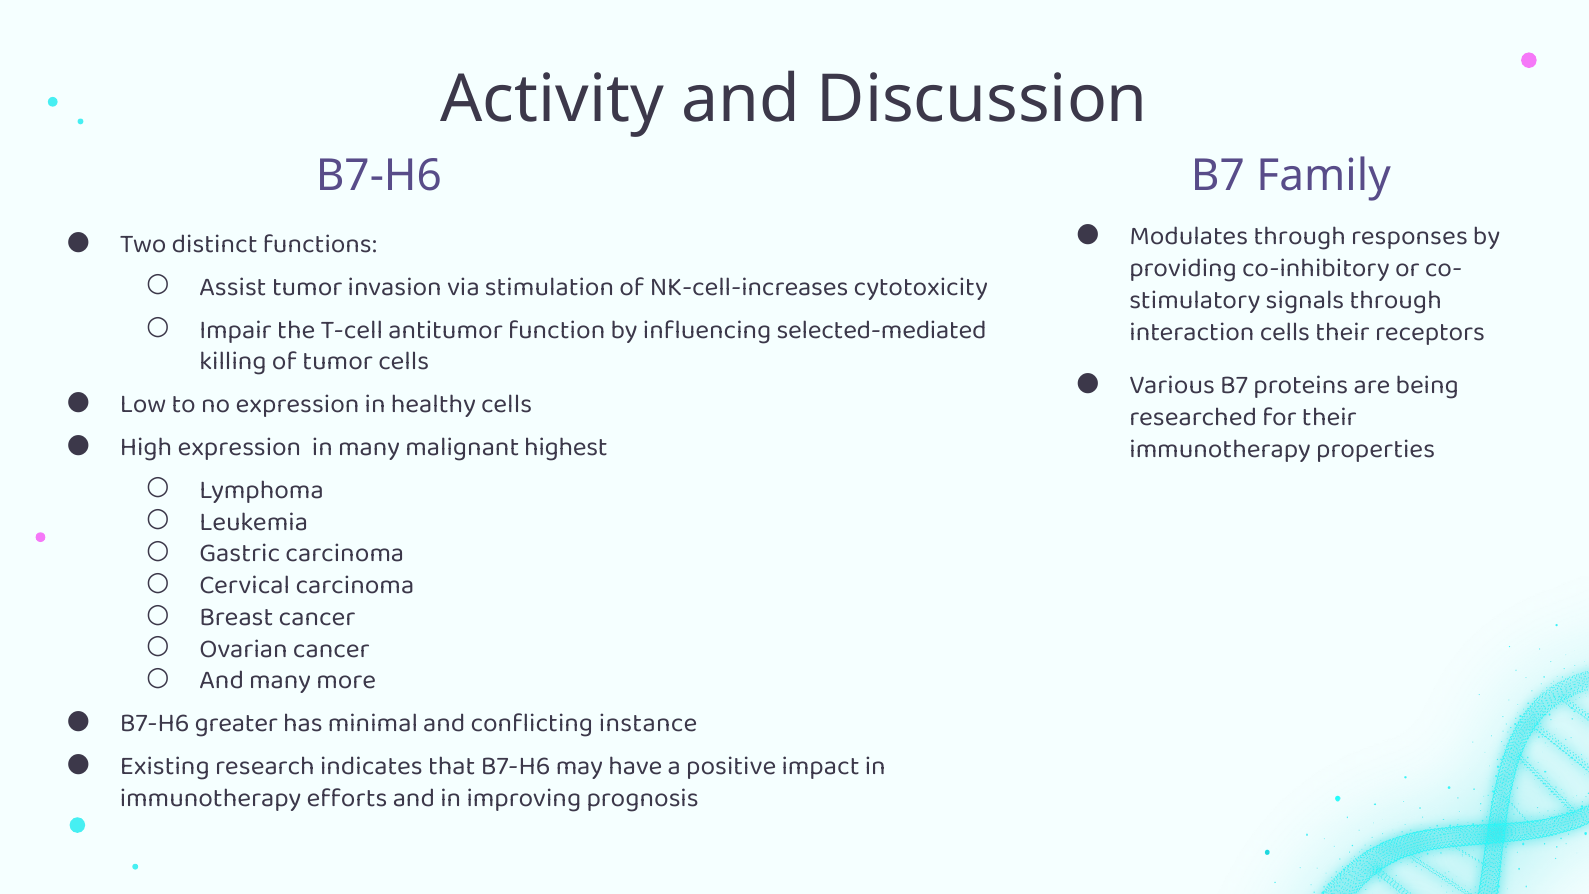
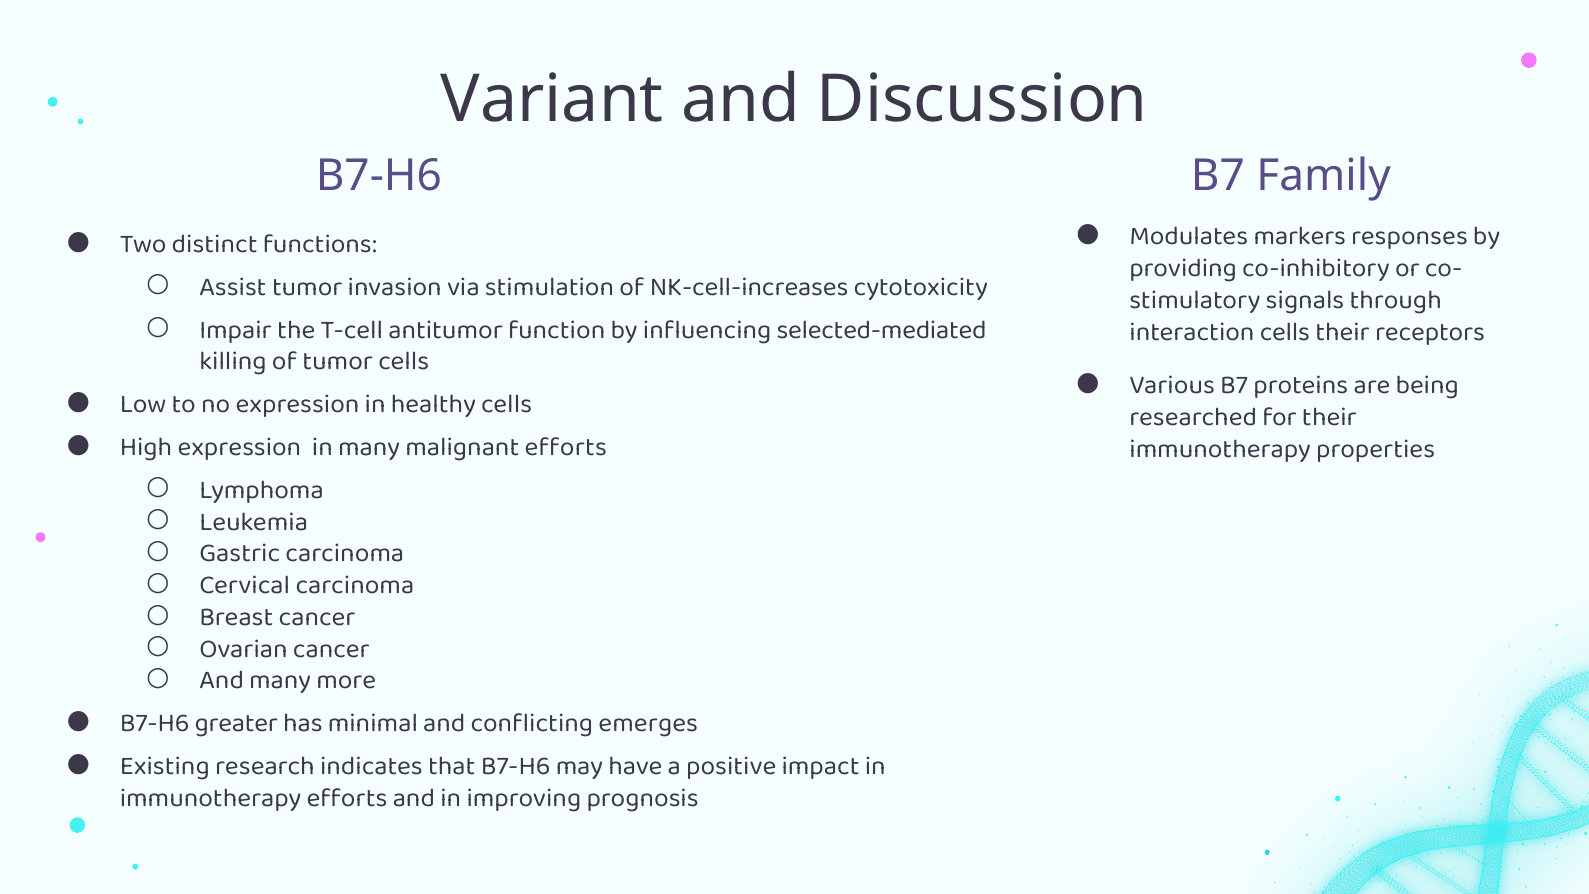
Activity: Activity -> Variant (552, 100)
Modulates through: through -> markers (1300, 236)
malignant highest: highest -> efforts (566, 447)
instance: instance -> emerges (648, 723)
